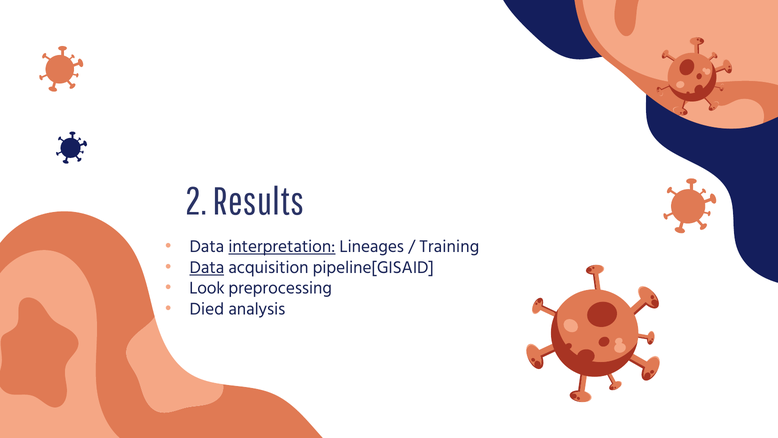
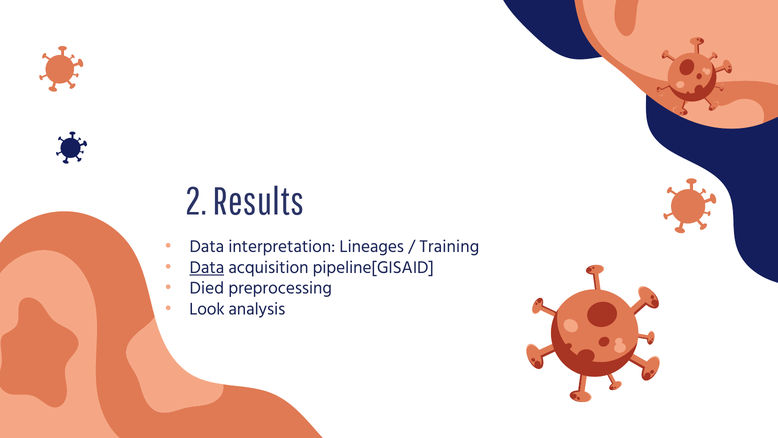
interpretation underline: present -> none (282, 247)
Look: Look -> Died (207, 288)
Died: Died -> Look (207, 309)
